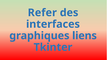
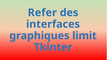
liens: liens -> limit (84, 36)
